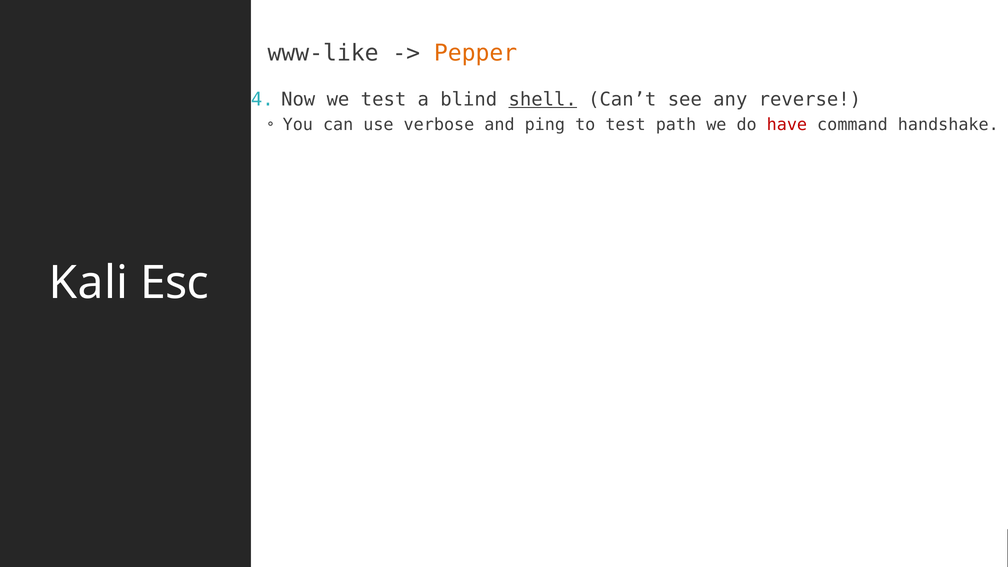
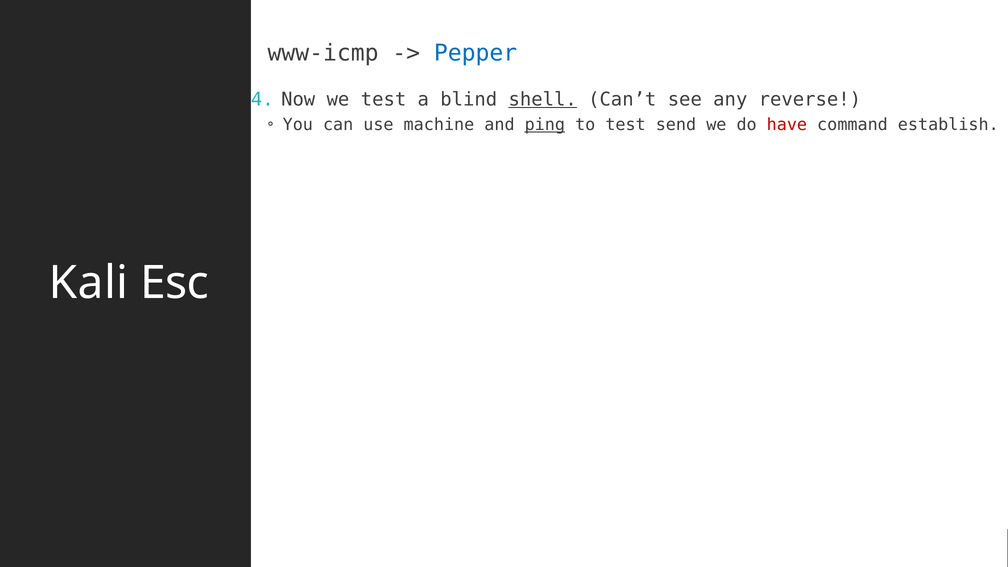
www-like: www-like -> www-icmp (323, 53)
Pepper colour: orange -> blue (476, 53)
verbose: verbose -> machine (439, 125)
ping underline: none -> present (545, 125)
path: path -> send (676, 125)
handshake: handshake -> establish (948, 125)
